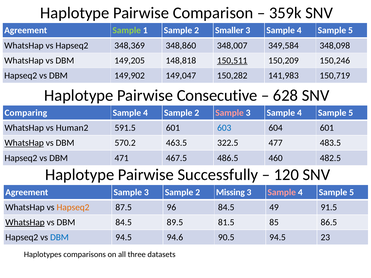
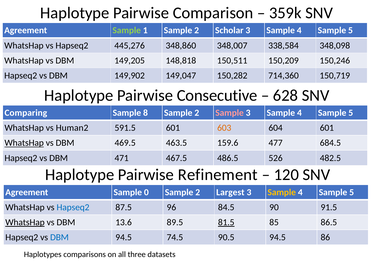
Smaller: Smaller -> Scholar (229, 30)
348,369: 348,369 -> 445,276 (130, 46)
349,584: 349,584 -> 338,584 (284, 46)
150,511 underline: present -> none (232, 61)
141,983: 141,983 -> 714,360 (284, 76)
4: 4 -> 8 (146, 113)
603 colour: blue -> orange (224, 128)
570.2: 570.2 -> 469.5 (125, 143)
322.5: 322.5 -> 159.6 (228, 143)
483.5: 483.5 -> 684.5 (330, 143)
460: 460 -> 526 (276, 158)
Successfully: Successfully -> Refinement (218, 175)
Agreement Sample 3: 3 -> 0 (146, 192)
Missing: Missing -> Largest (230, 192)
Sample colour: pink -> yellow (282, 192)
Hapseq2 colour: orange -> blue (73, 208)
49: 49 -> 90 (274, 208)
DBM 84.5: 84.5 -> 13.6 (124, 223)
81.5 underline: none -> present (226, 223)
94.6: 94.6 -> 74.5 (175, 238)
23: 23 -> 86 (325, 238)
